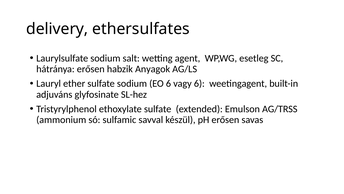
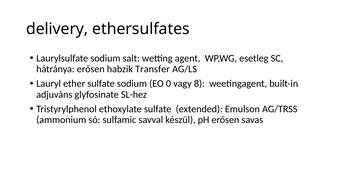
Anyagok: Anyagok -> Transfer (153, 69)
EO 6: 6 -> 0 (168, 83)
vagy 6: 6 -> 8 (199, 83)
